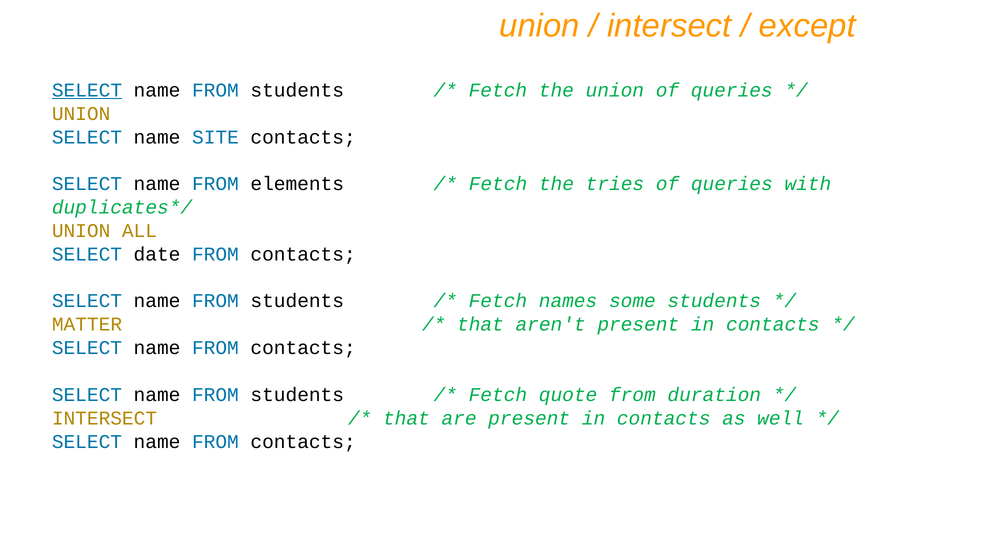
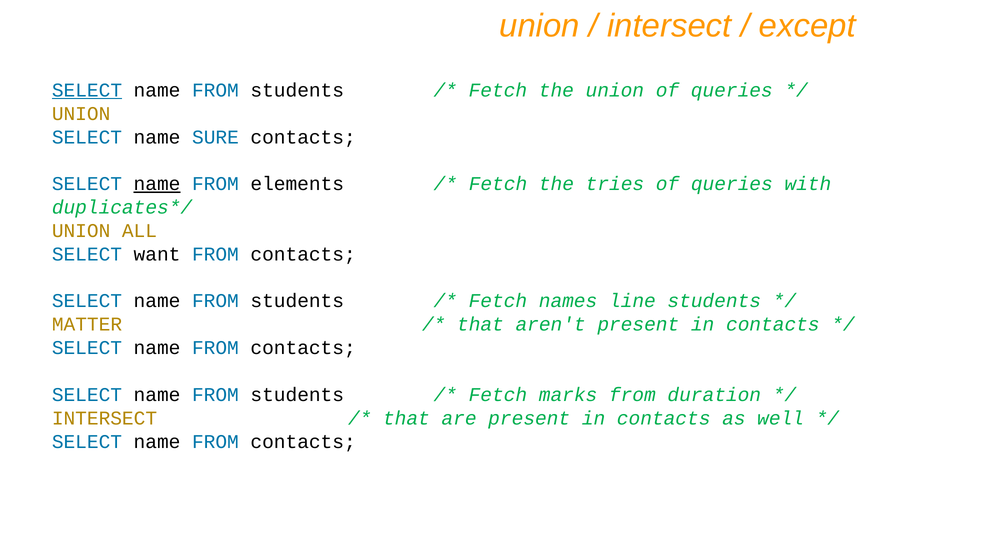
SITE: SITE -> SURE (215, 137)
name underline: none -> present (157, 184)
date: date -> want (157, 254)
some: some -> line (632, 301)
quote: quote -> marks (568, 395)
